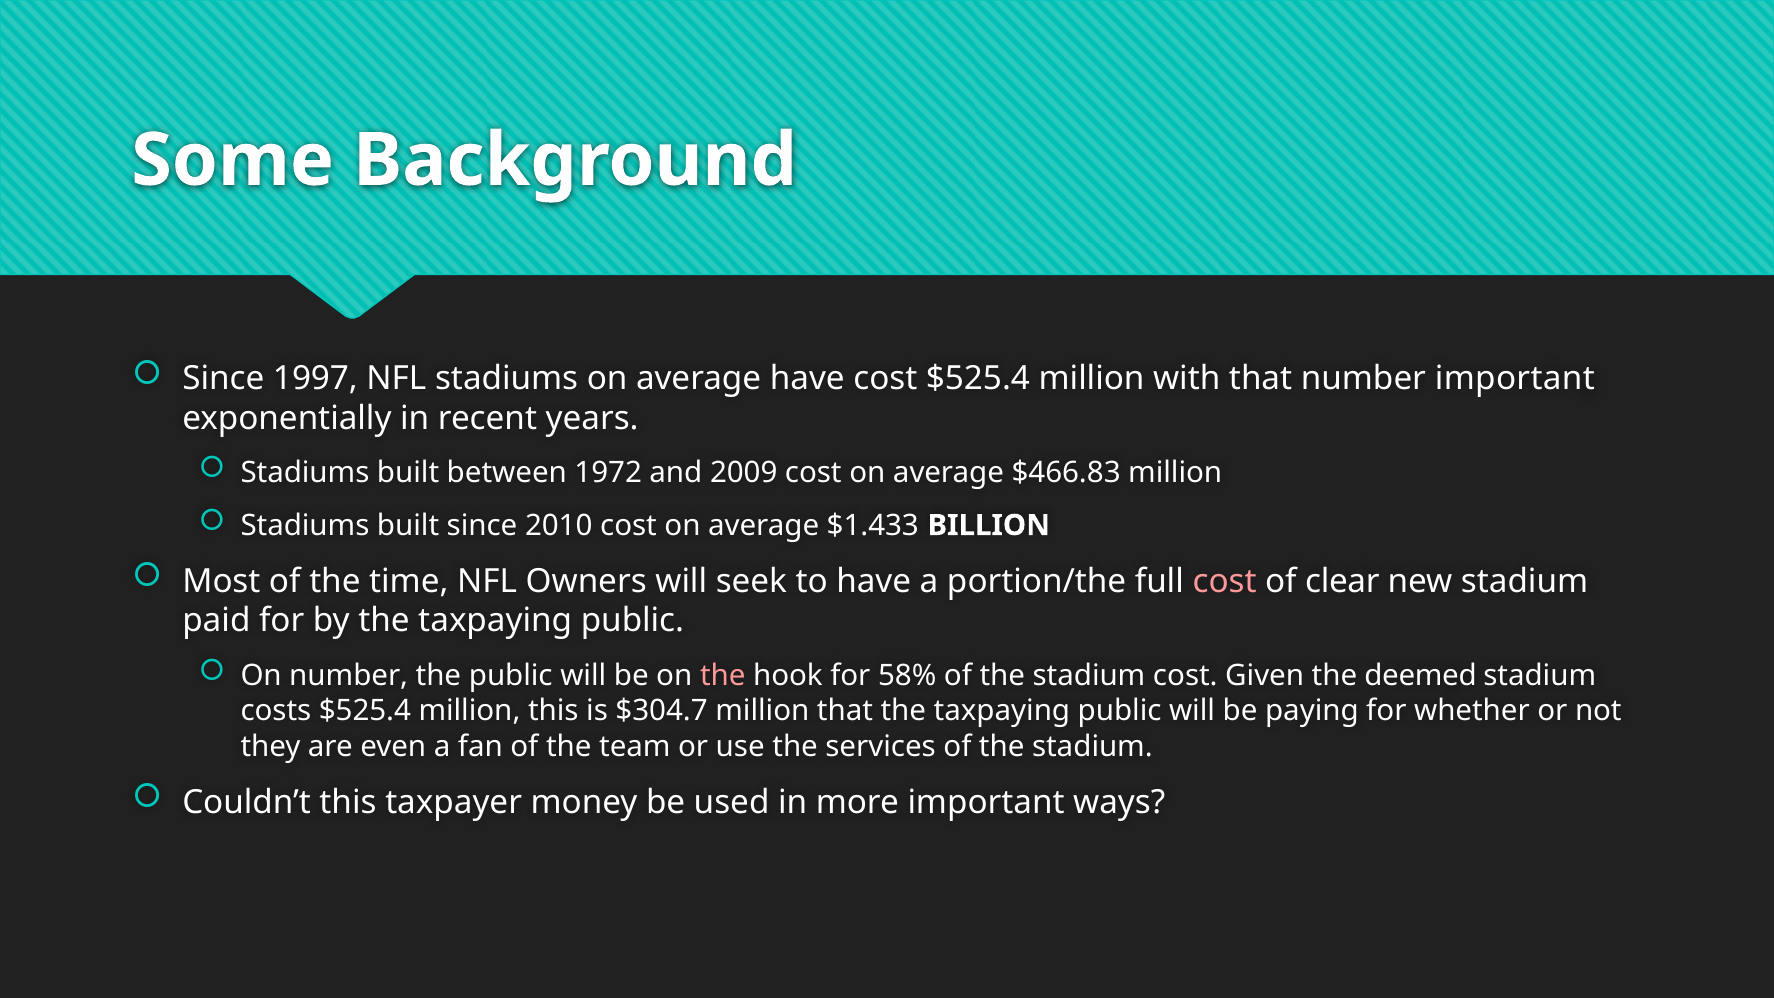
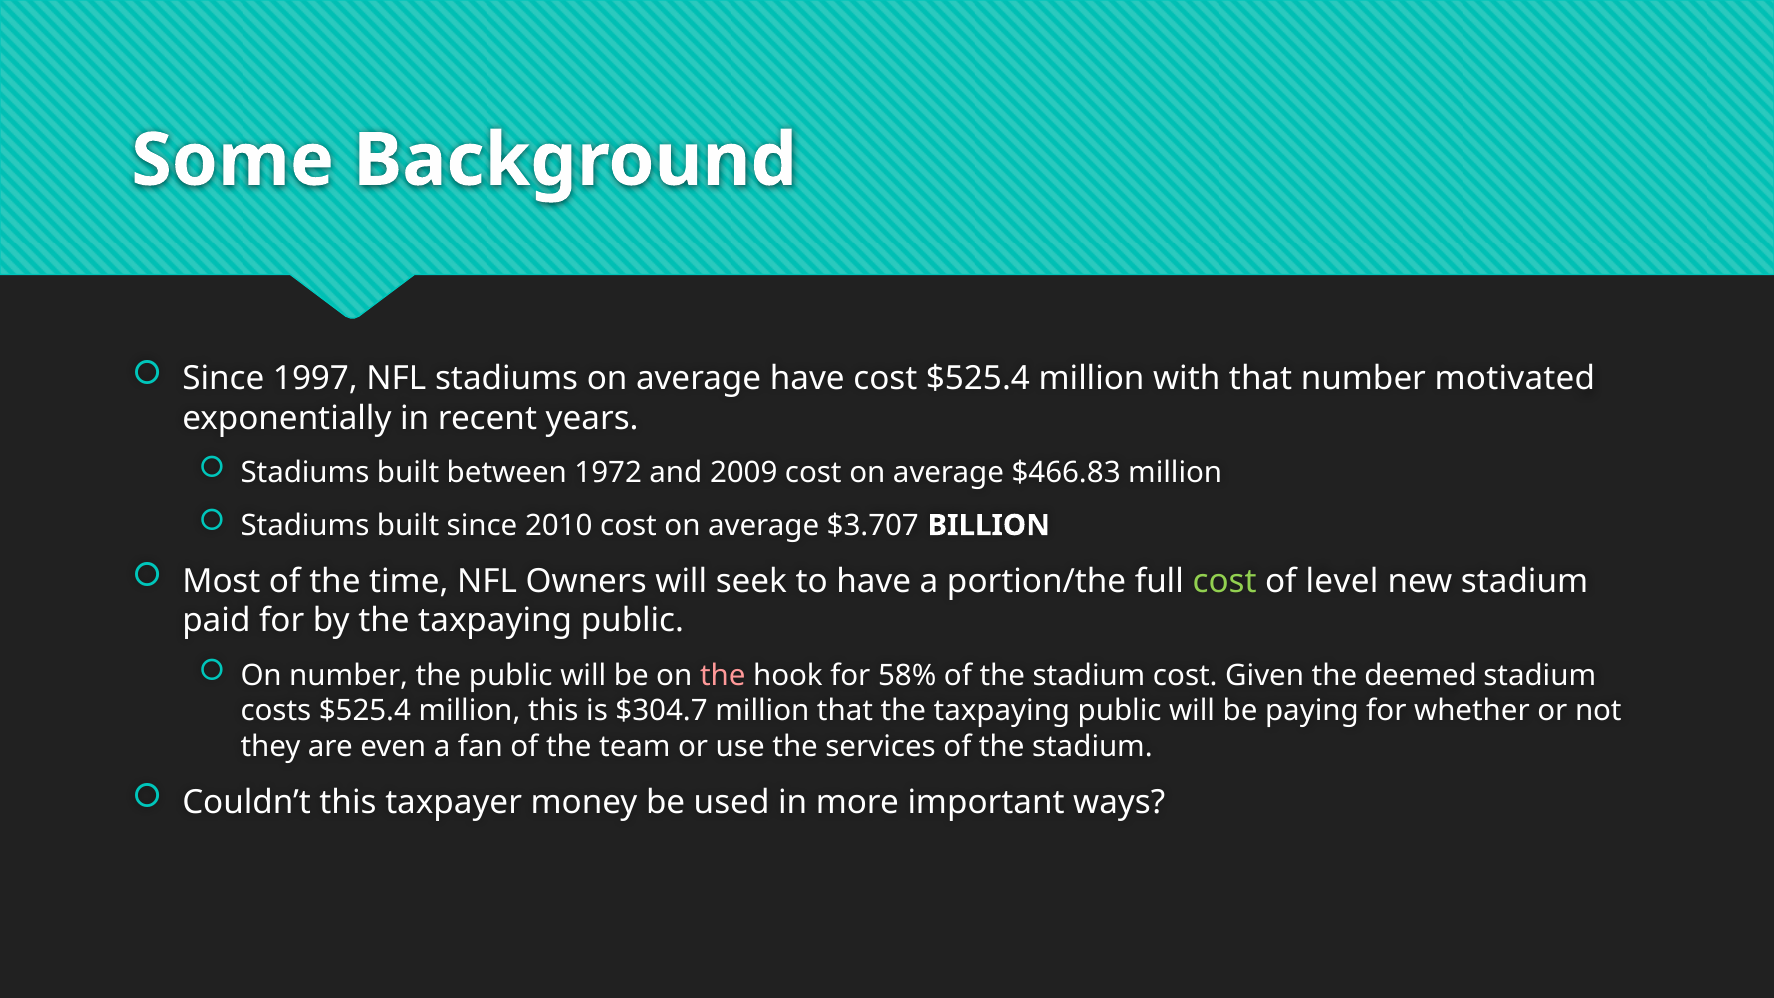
number important: important -> motivated (1515, 378)
$1.433: $1.433 -> $3.707 (873, 525)
cost colour: pink -> light green (1225, 581)
clear: clear -> level (1342, 581)
